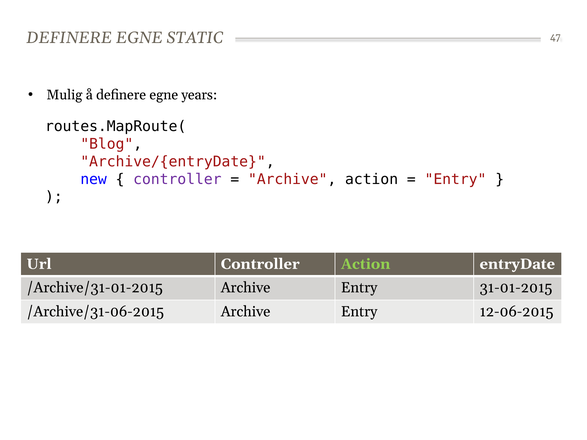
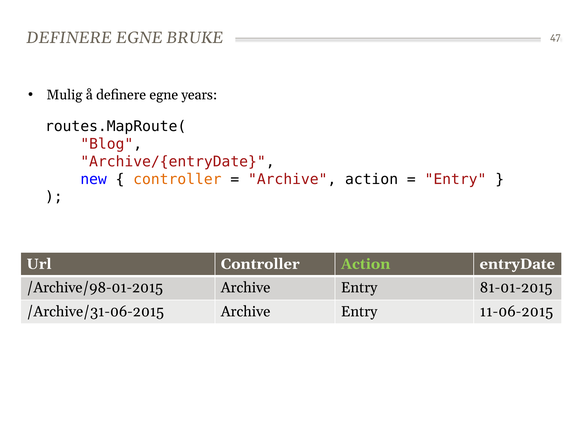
STATIC: STATIC -> BRUKE (195, 38)
controller colour: purple -> orange (177, 179)
/Archive/31-01-2015: /Archive/31-01-2015 -> /Archive/98-01-2015 (95, 288)
31-01-2015: 31-01-2015 -> 81-01-2015 (516, 288)
12-06-2015: 12-06-2015 -> 11-06-2015 (516, 312)
